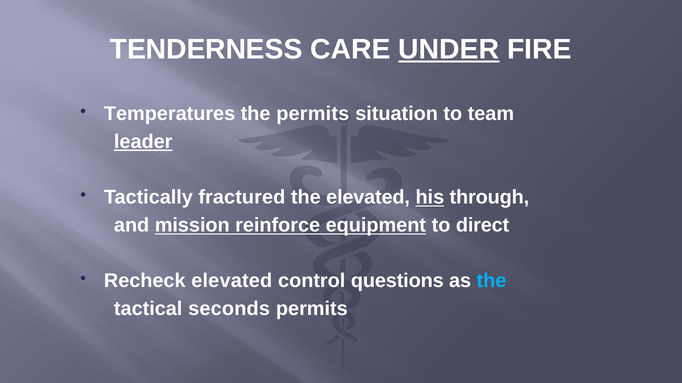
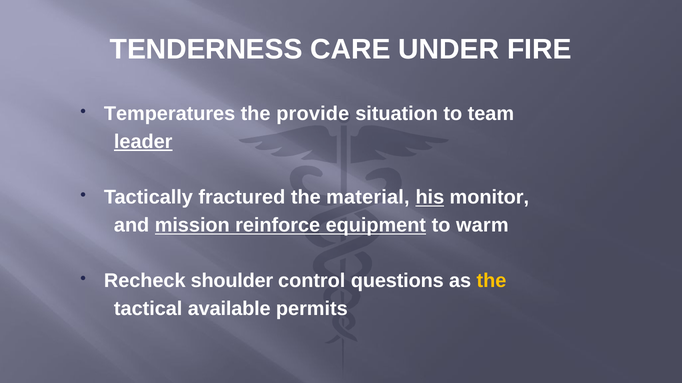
UNDER underline: present -> none (449, 49)
the permits: permits -> provide (313, 114)
the elevated: elevated -> material (368, 198)
through: through -> monitor (489, 198)
direct: direct -> warm (482, 226)
Recheck elevated: elevated -> shoulder (232, 281)
the colour: light blue -> yellow (492, 281)
seconds: seconds -> available (229, 309)
